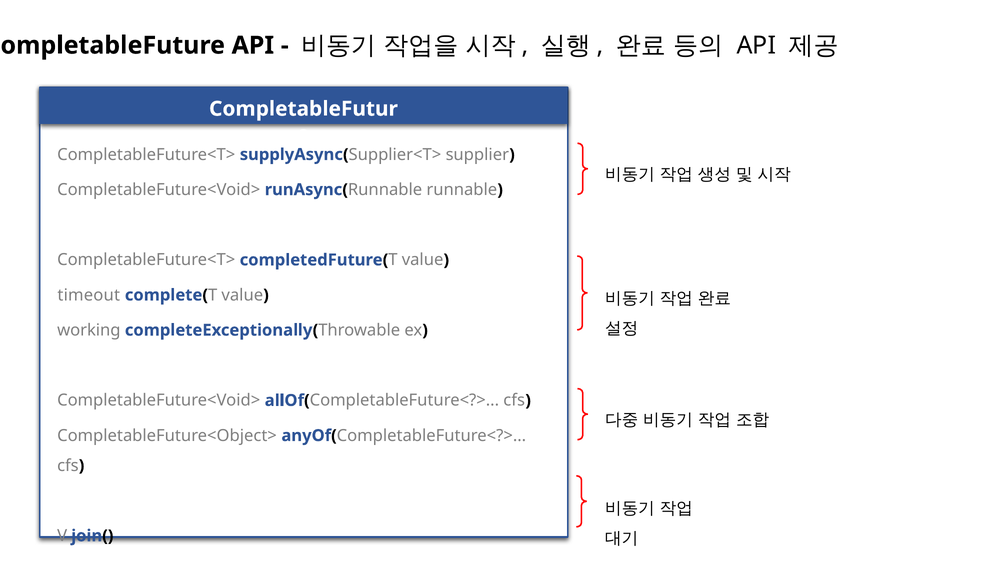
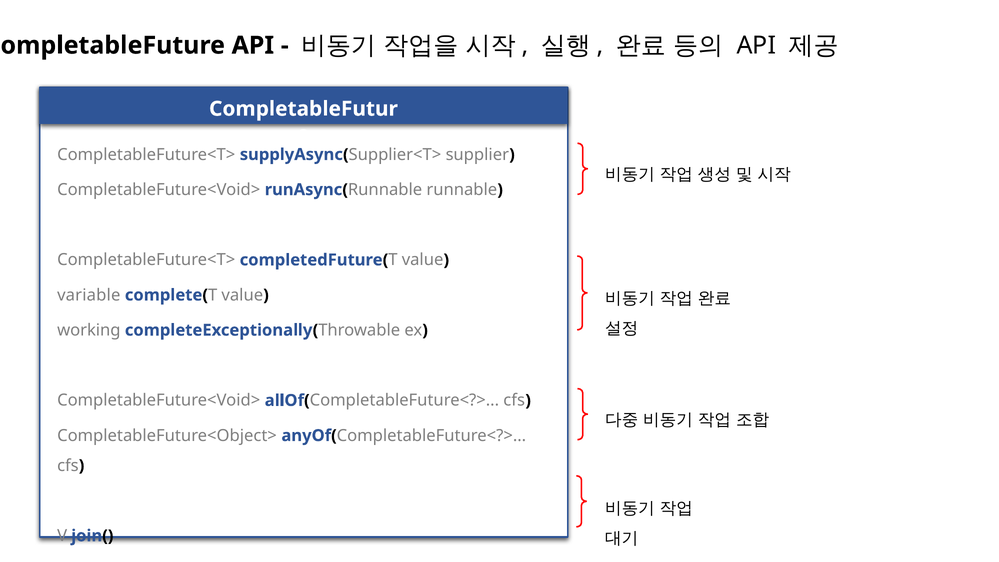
timeout: timeout -> variable (89, 295)
